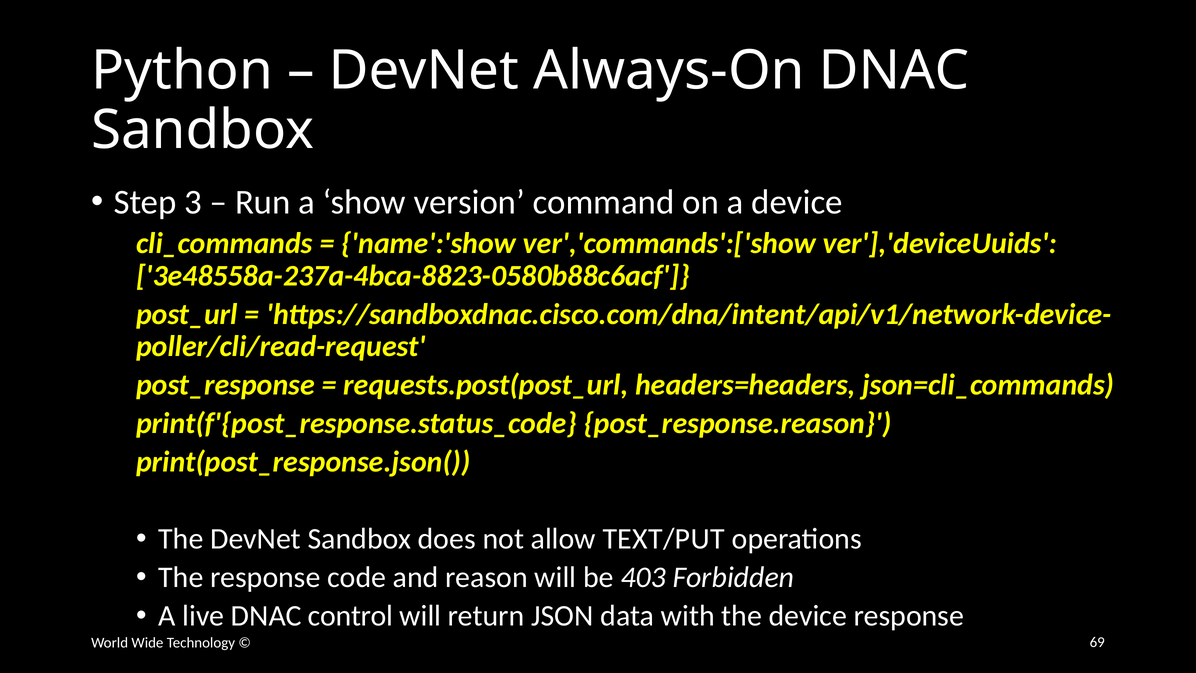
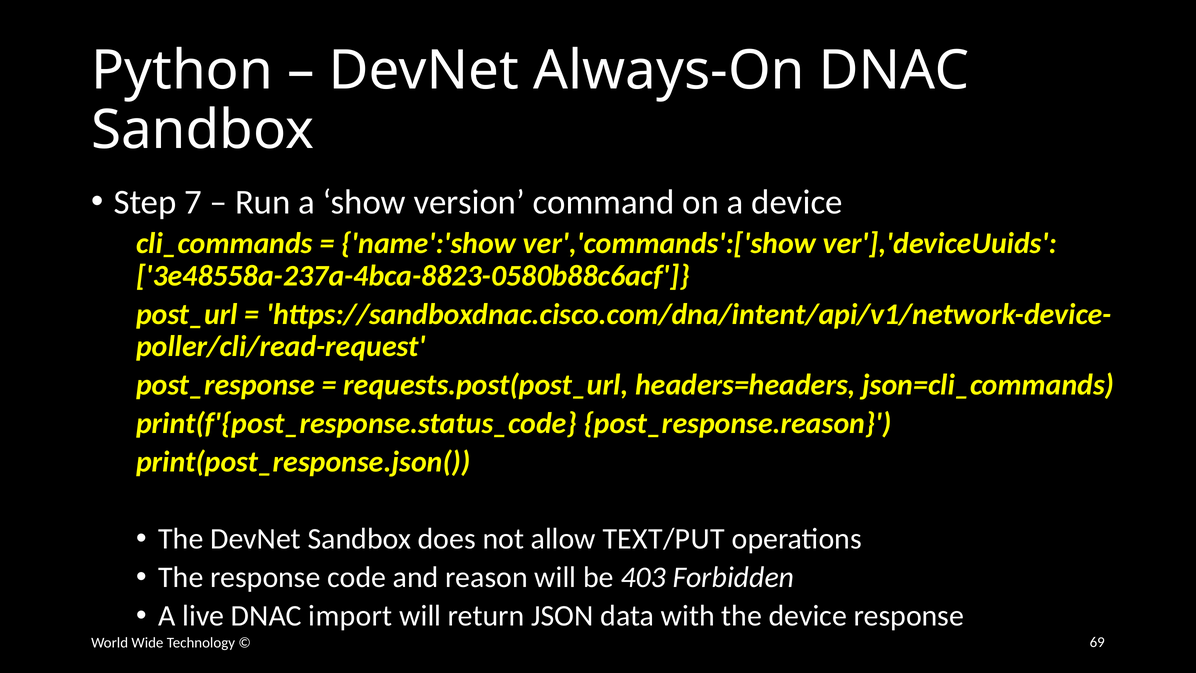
3: 3 -> 7 (193, 202)
control: control -> import (350, 616)
